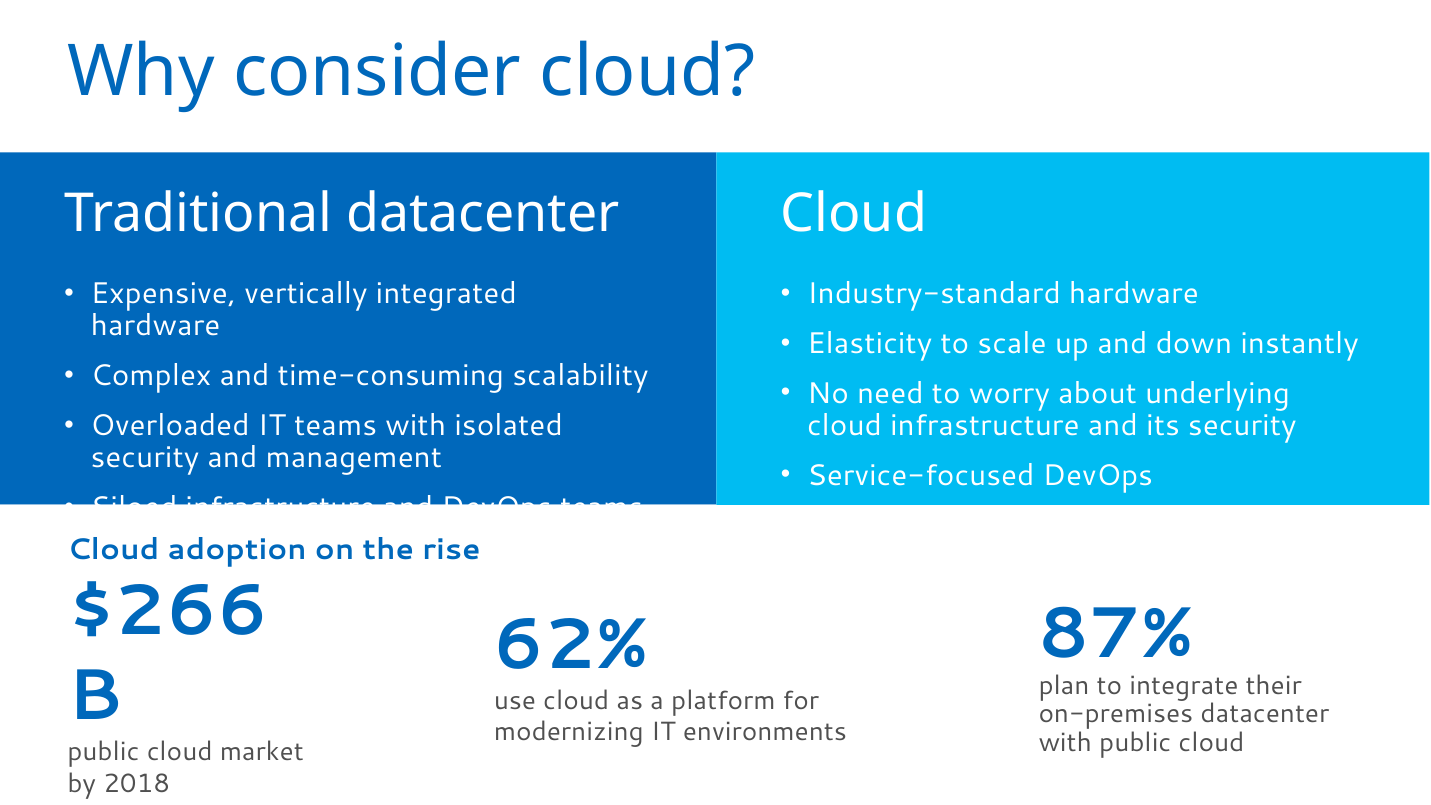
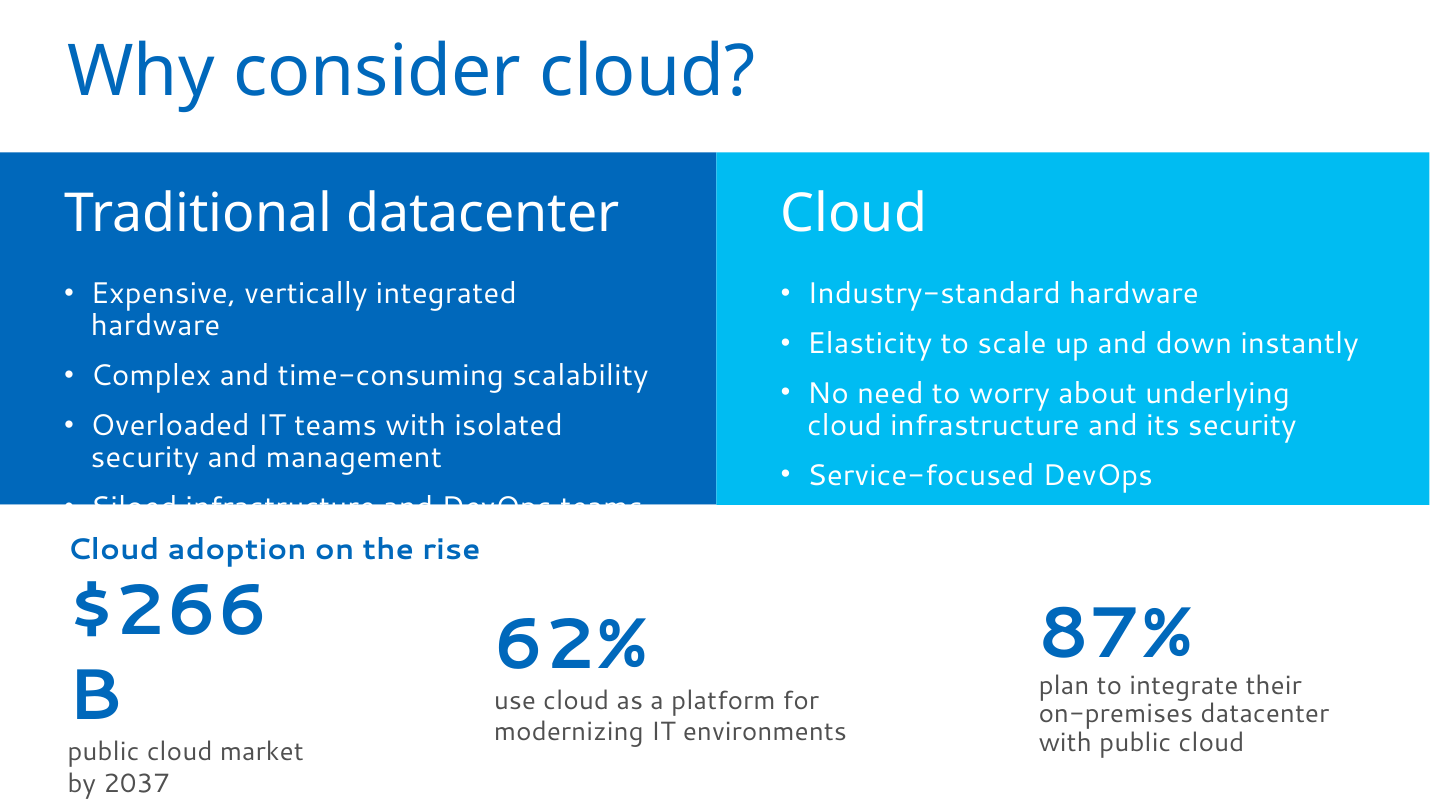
2018: 2018 -> 2037 (137, 783)
